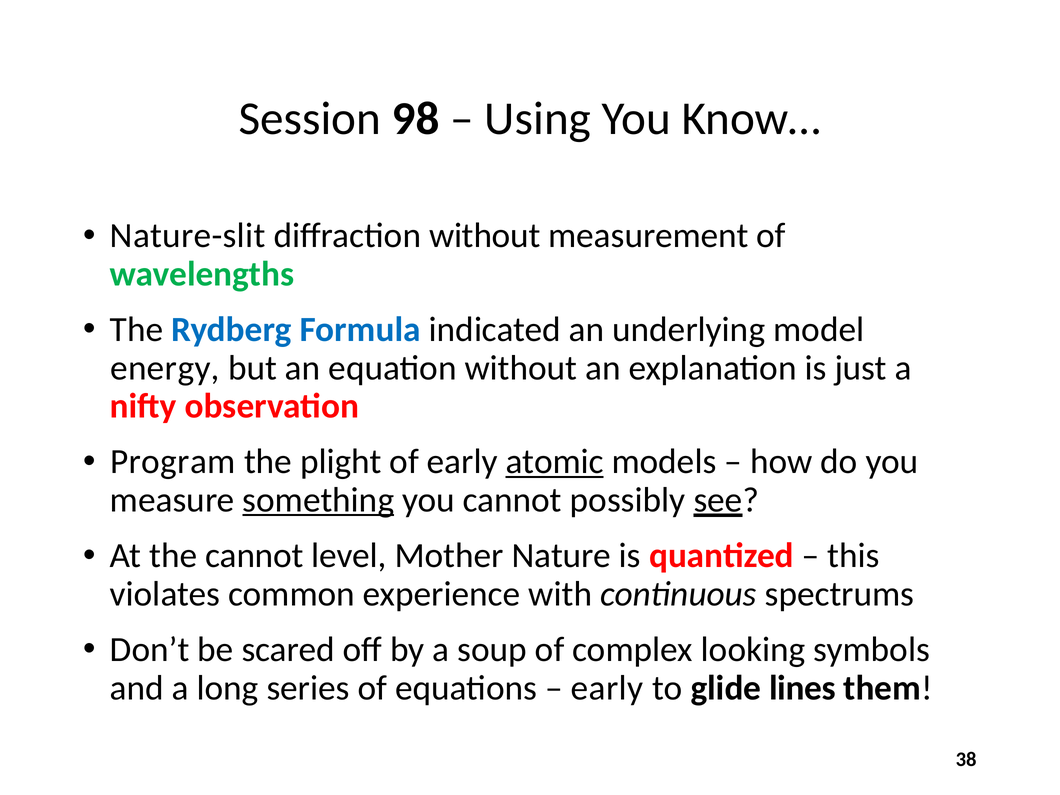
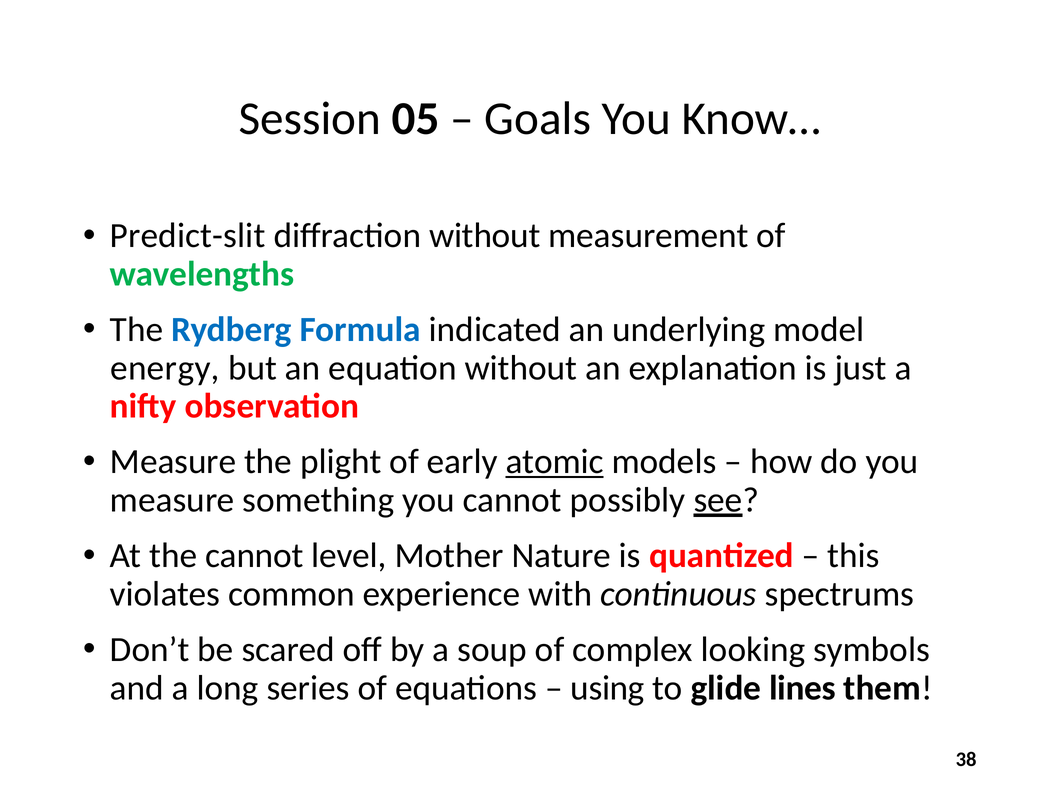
98: 98 -> 05 (416, 119)
Using: Using -> Goals (538, 119)
Nature-slit: Nature-slit -> Predict-slit (188, 236)
Program: Program -> Measure (173, 462)
something underline: present -> none (318, 500)
early: early -> using (607, 688)
